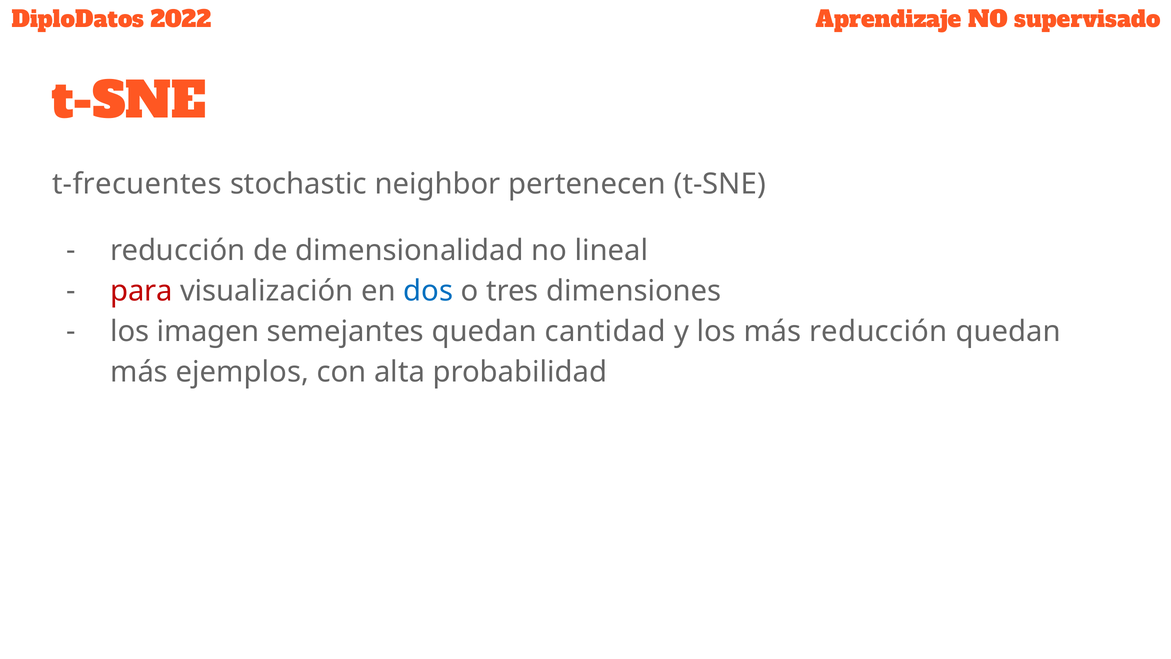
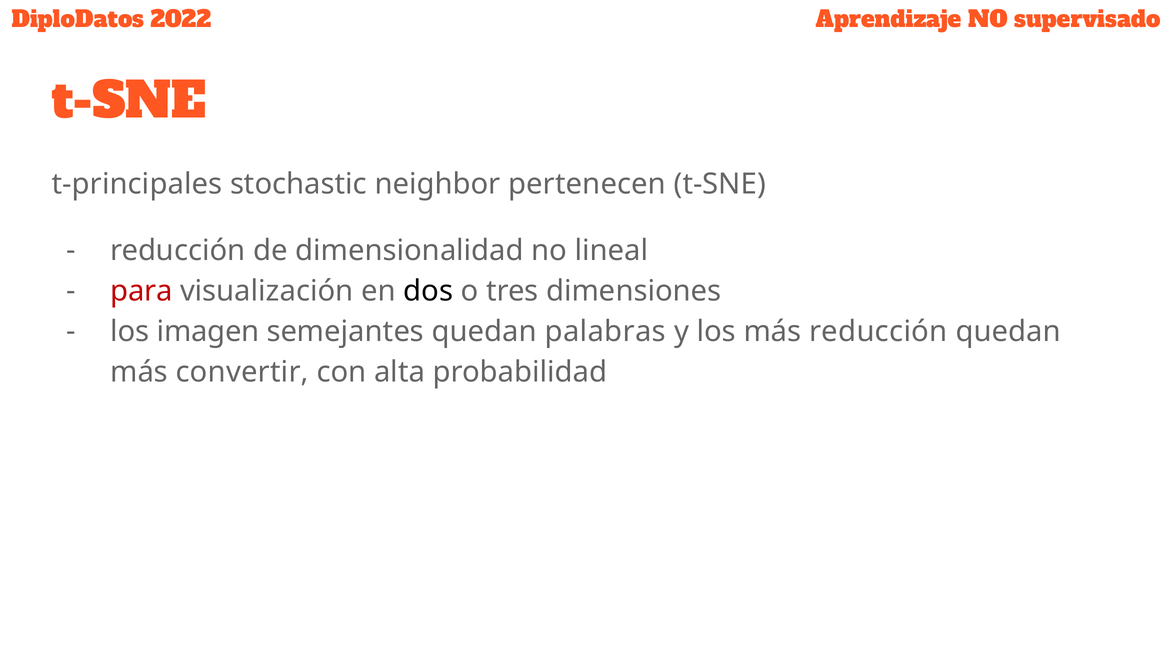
t-frecuentes: t-frecuentes -> t-principales (137, 184)
dos colour: blue -> black (428, 291)
cantidad: cantidad -> palabras (605, 331)
ejemplos: ejemplos -> convertir (242, 372)
